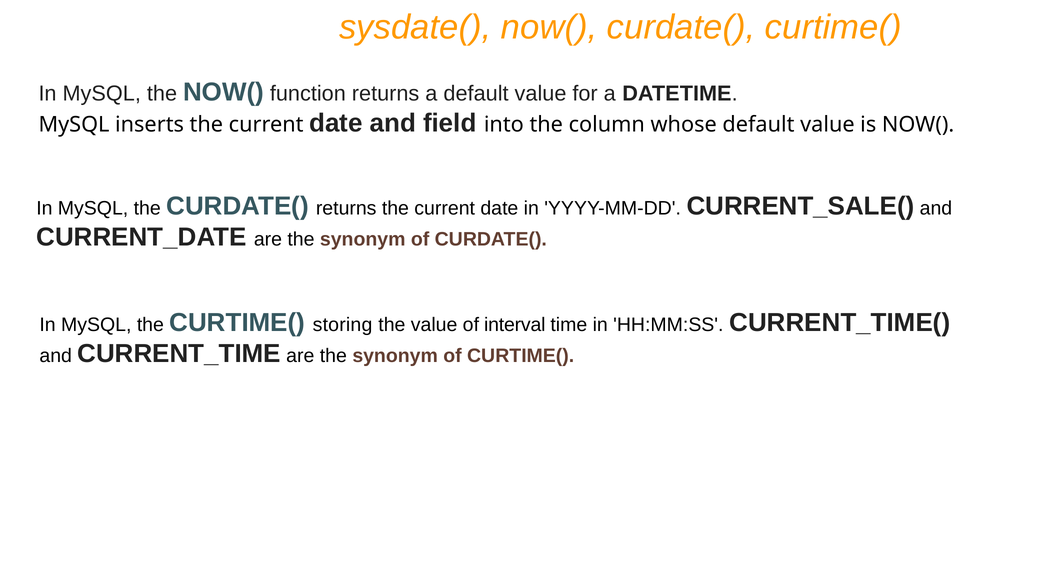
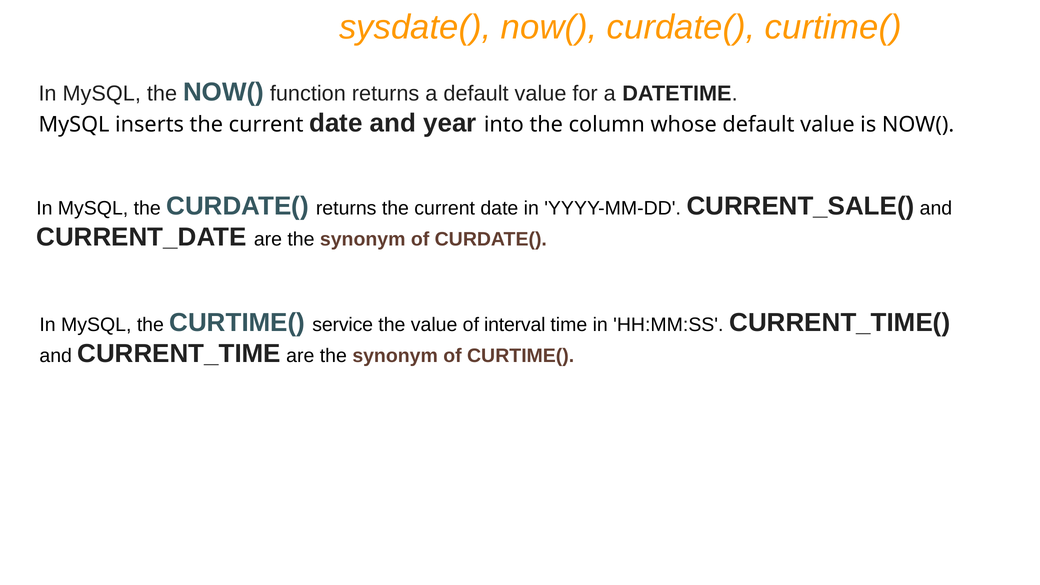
field: field -> year (450, 123)
storing: storing -> service (343, 325)
